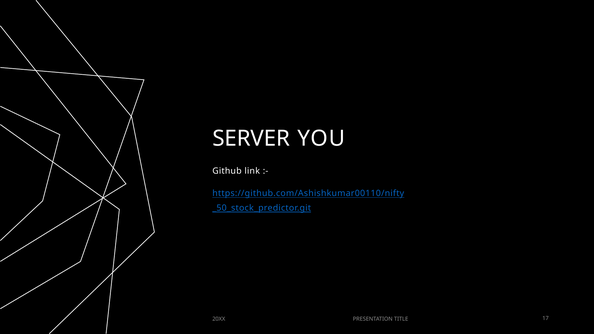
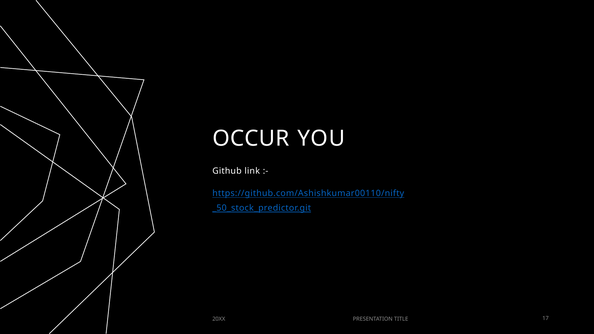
SERVER: SERVER -> OCCUR (251, 139)
